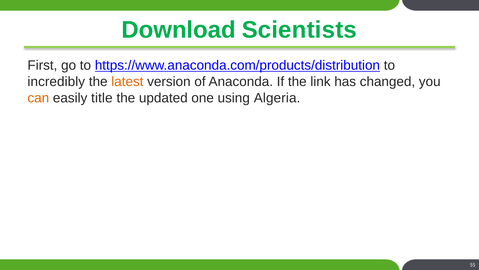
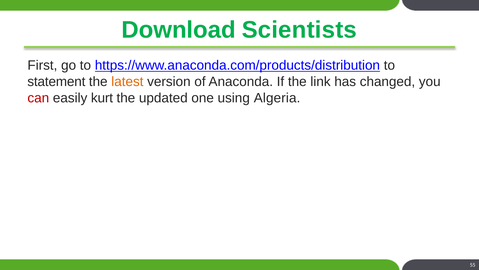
incredibly: incredibly -> statement (56, 82)
can colour: orange -> red (38, 98)
title: title -> kurt (102, 98)
